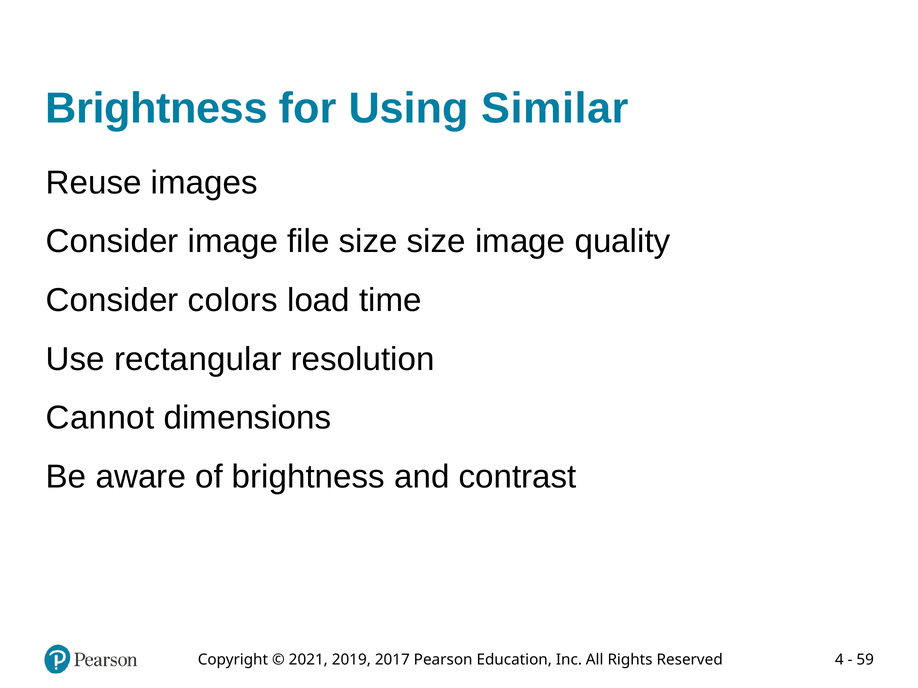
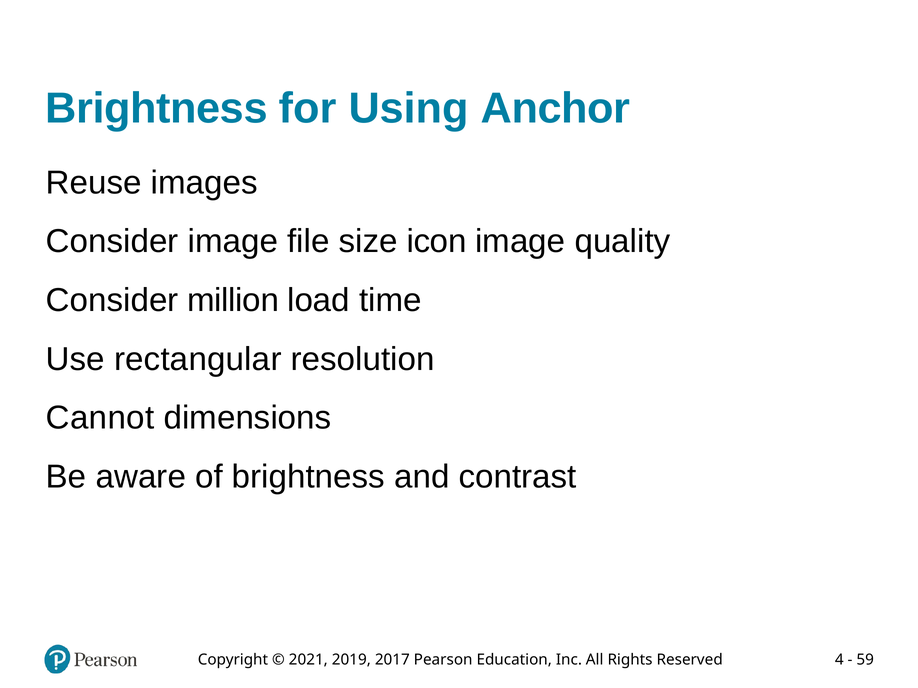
Similar: Similar -> Anchor (555, 109)
size size: size -> icon (437, 242)
colors: colors -> million (233, 301)
